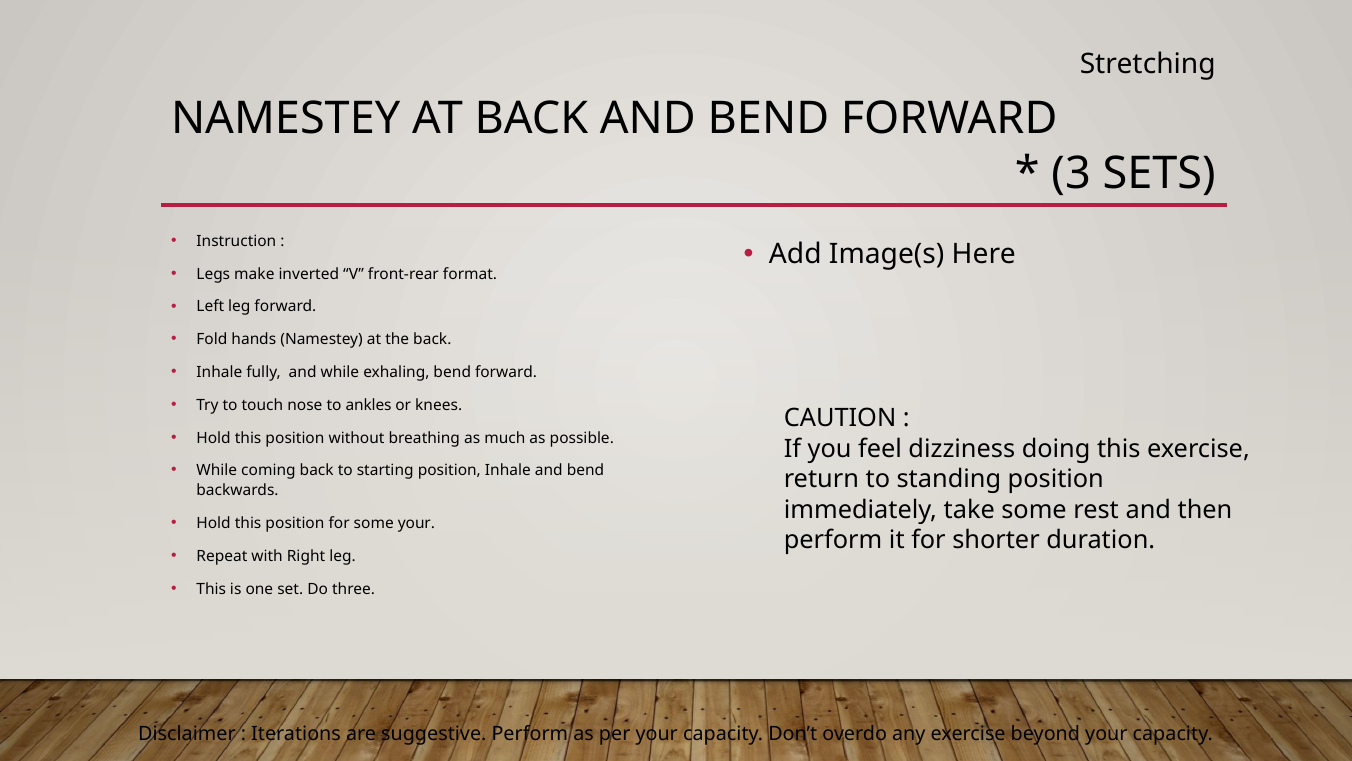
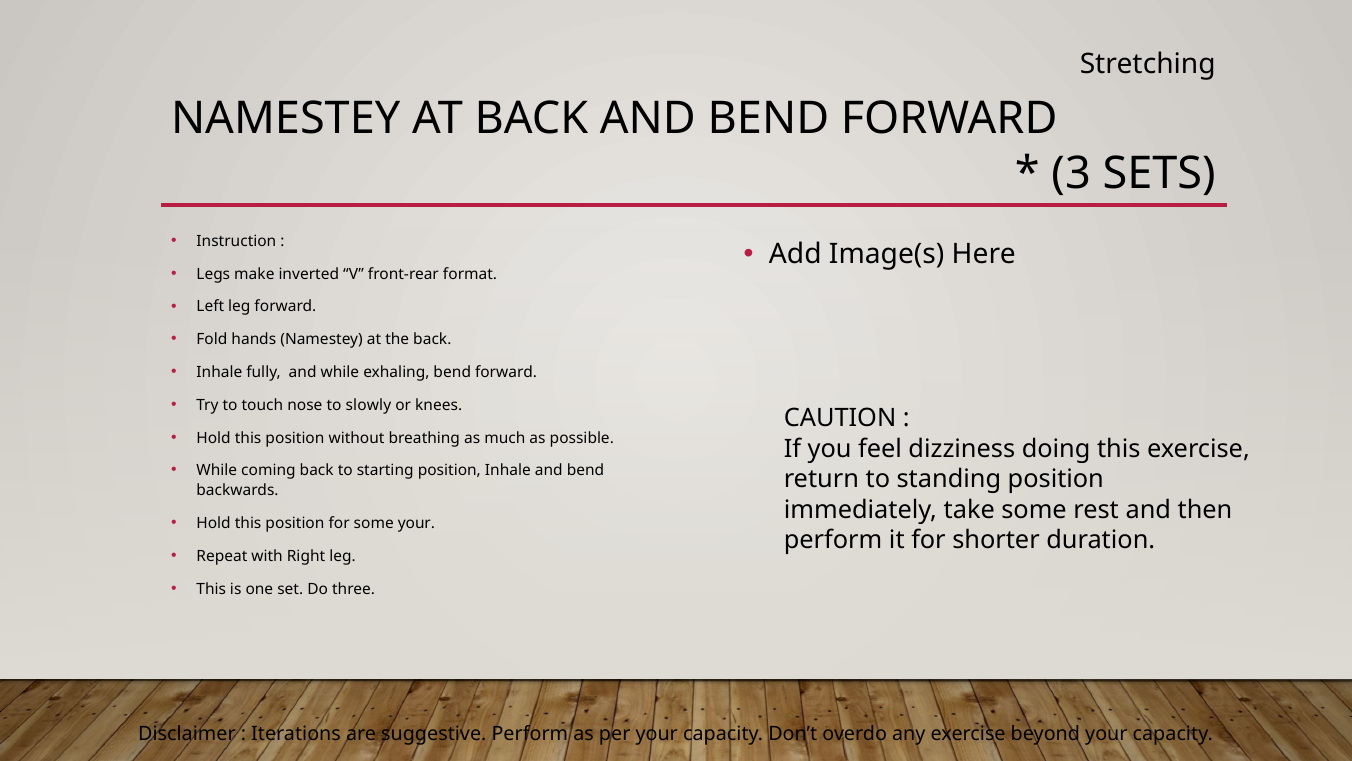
ankles: ankles -> slowly (368, 405)
